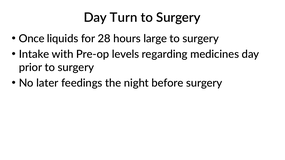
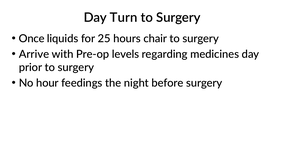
28: 28 -> 25 (104, 39)
large: large -> chair (155, 39)
Intake: Intake -> Arrive (34, 54)
later: later -> hour (47, 83)
